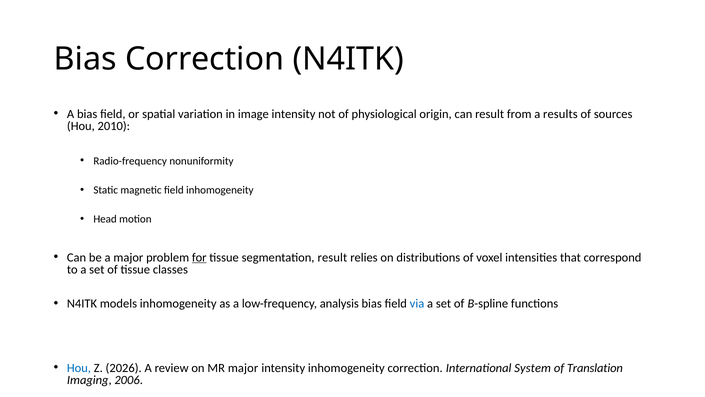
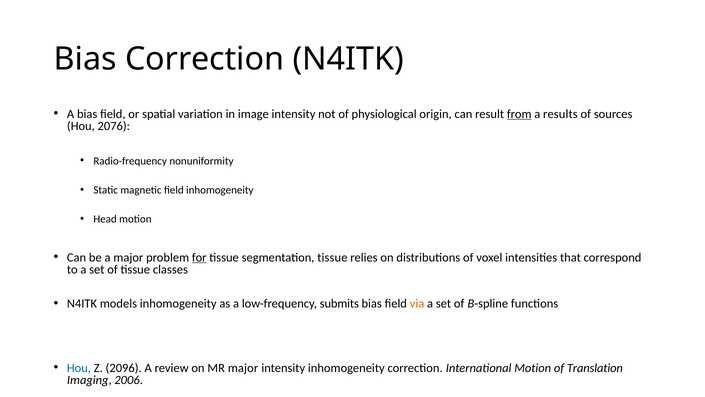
from underline: none -> present (519, 114)
2010: 2010 -> 2076 (114, 126)
segmentation result: result -> tissue (332, 257)
analysis: analysis -> submits (339, 303)
via colour: blue -> orange (417, 303)
2026: 2026 -> 2096 (124, 367)
International System: System -> Motion (533, 367)
